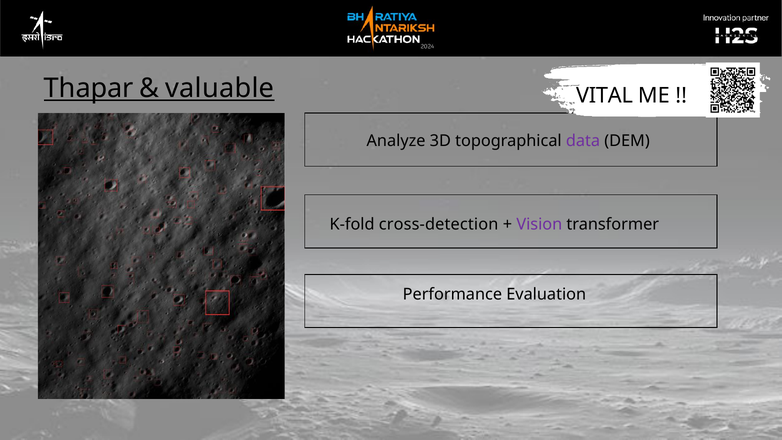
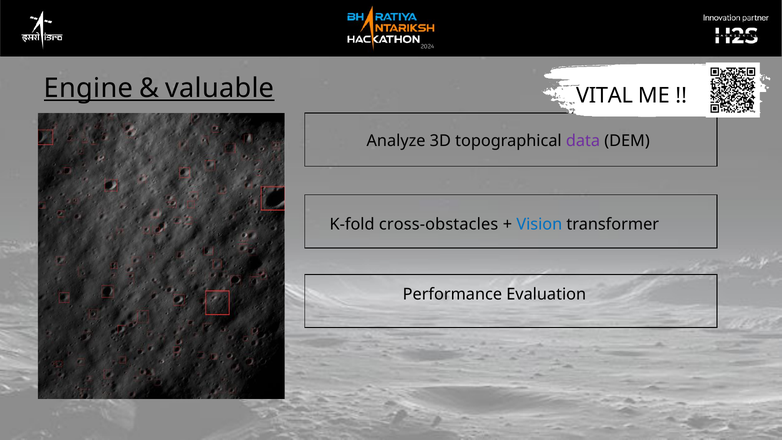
Thapar: Thapar -> Engine (88, 88)
cross-detection: cross-detection -> cross-obstacles (439, 224)
Vision colour: purple -> blue (539, 224)
